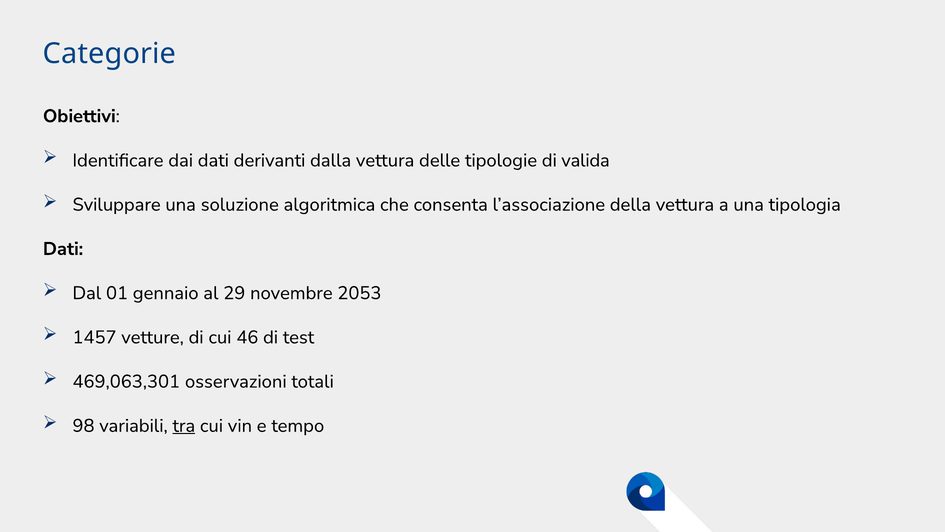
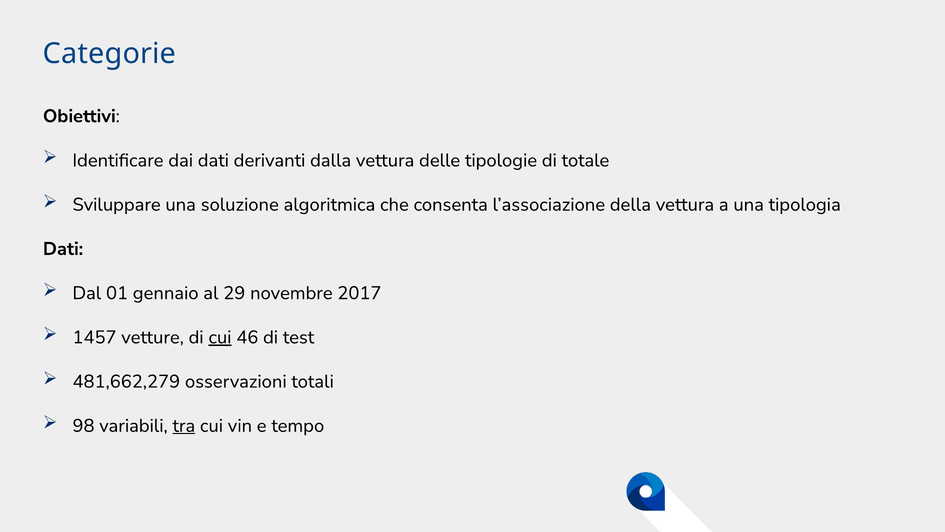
valida: valida -> totale (585, 160)
2053: 2053 -> 2017 (359, 293)
cui underline: none -> present (220, 337)
469,063,301: 469,063,301 -> 481,662,279 (126, 381)
